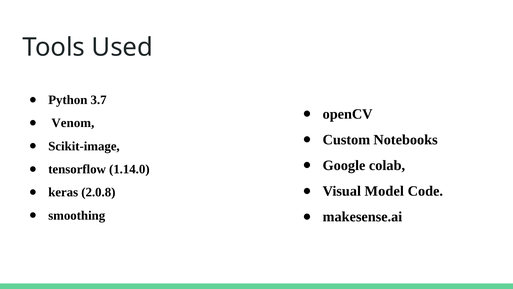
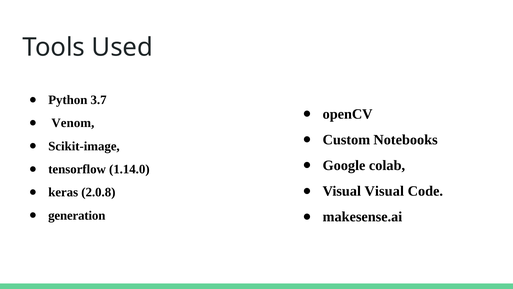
Visual Model: Model -> Visual (384, 191)
smoothing: smoothing -> generation (77, 215)
